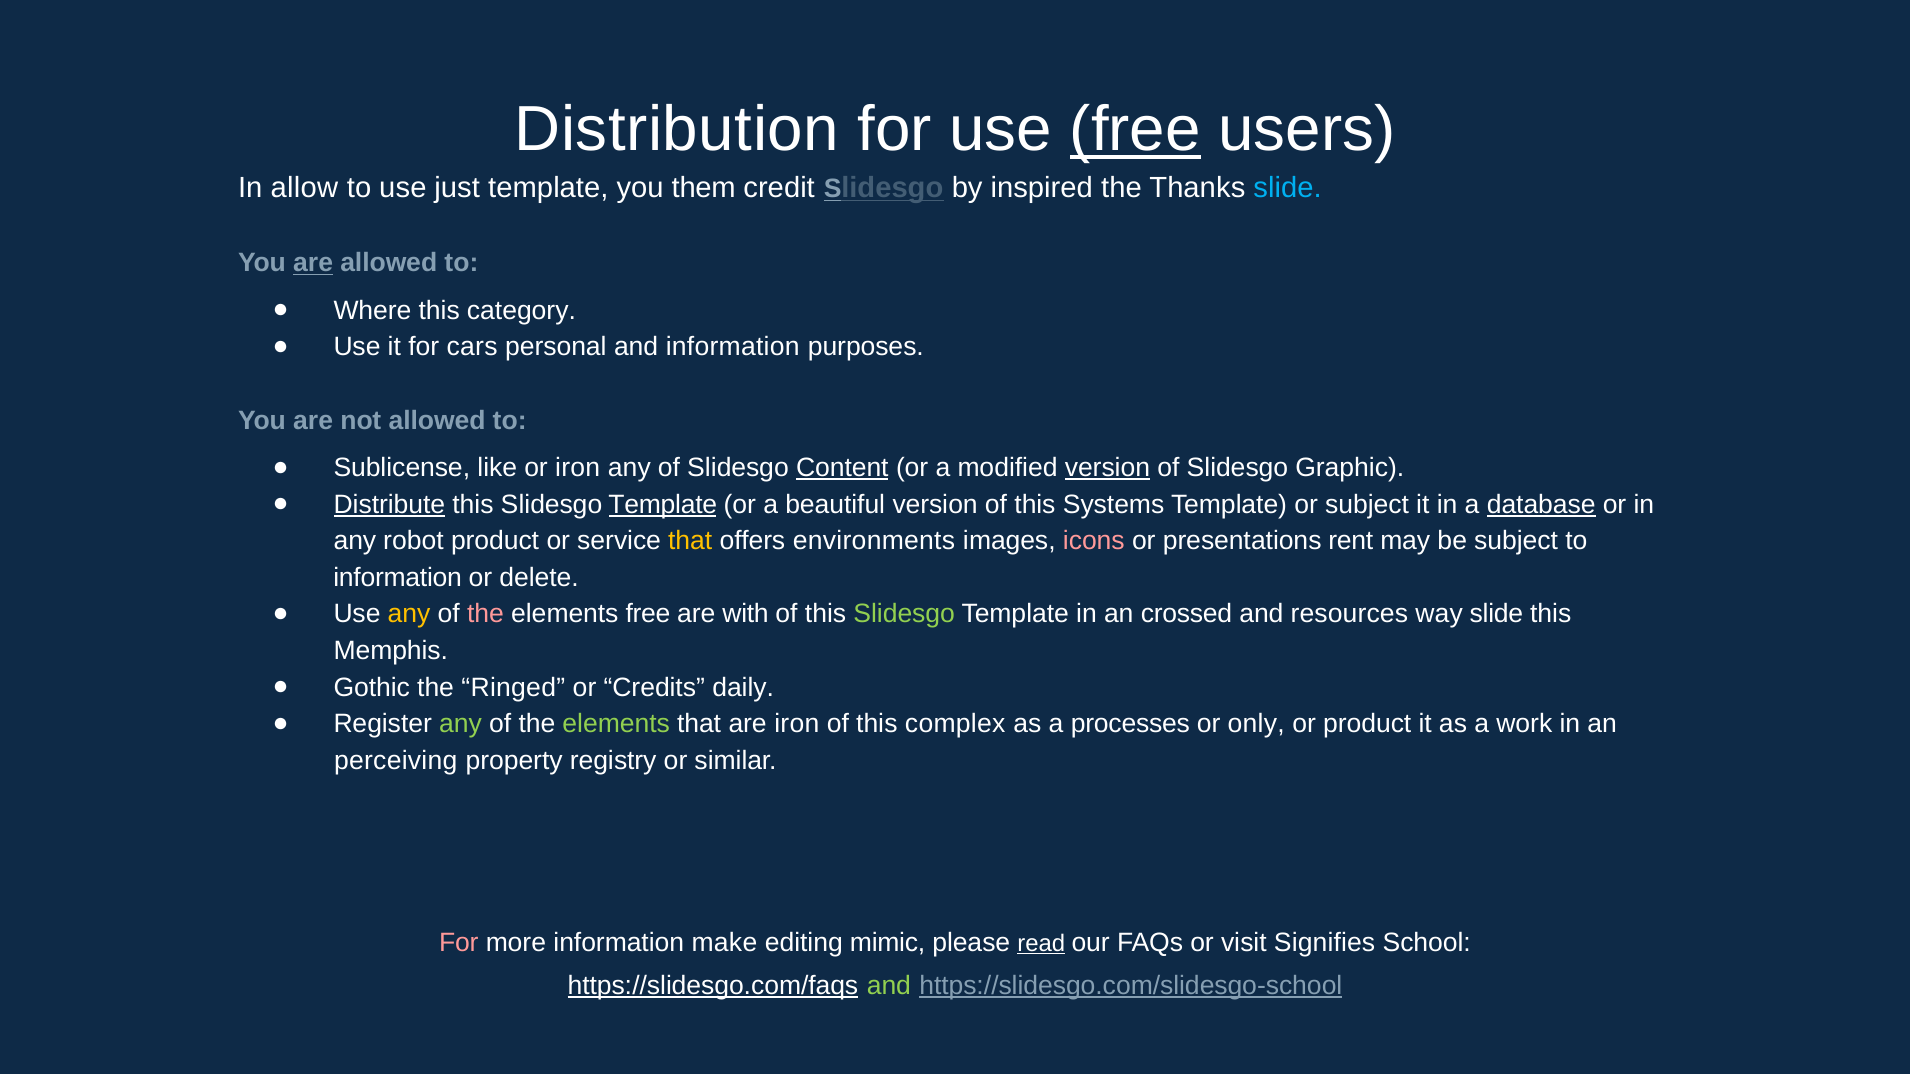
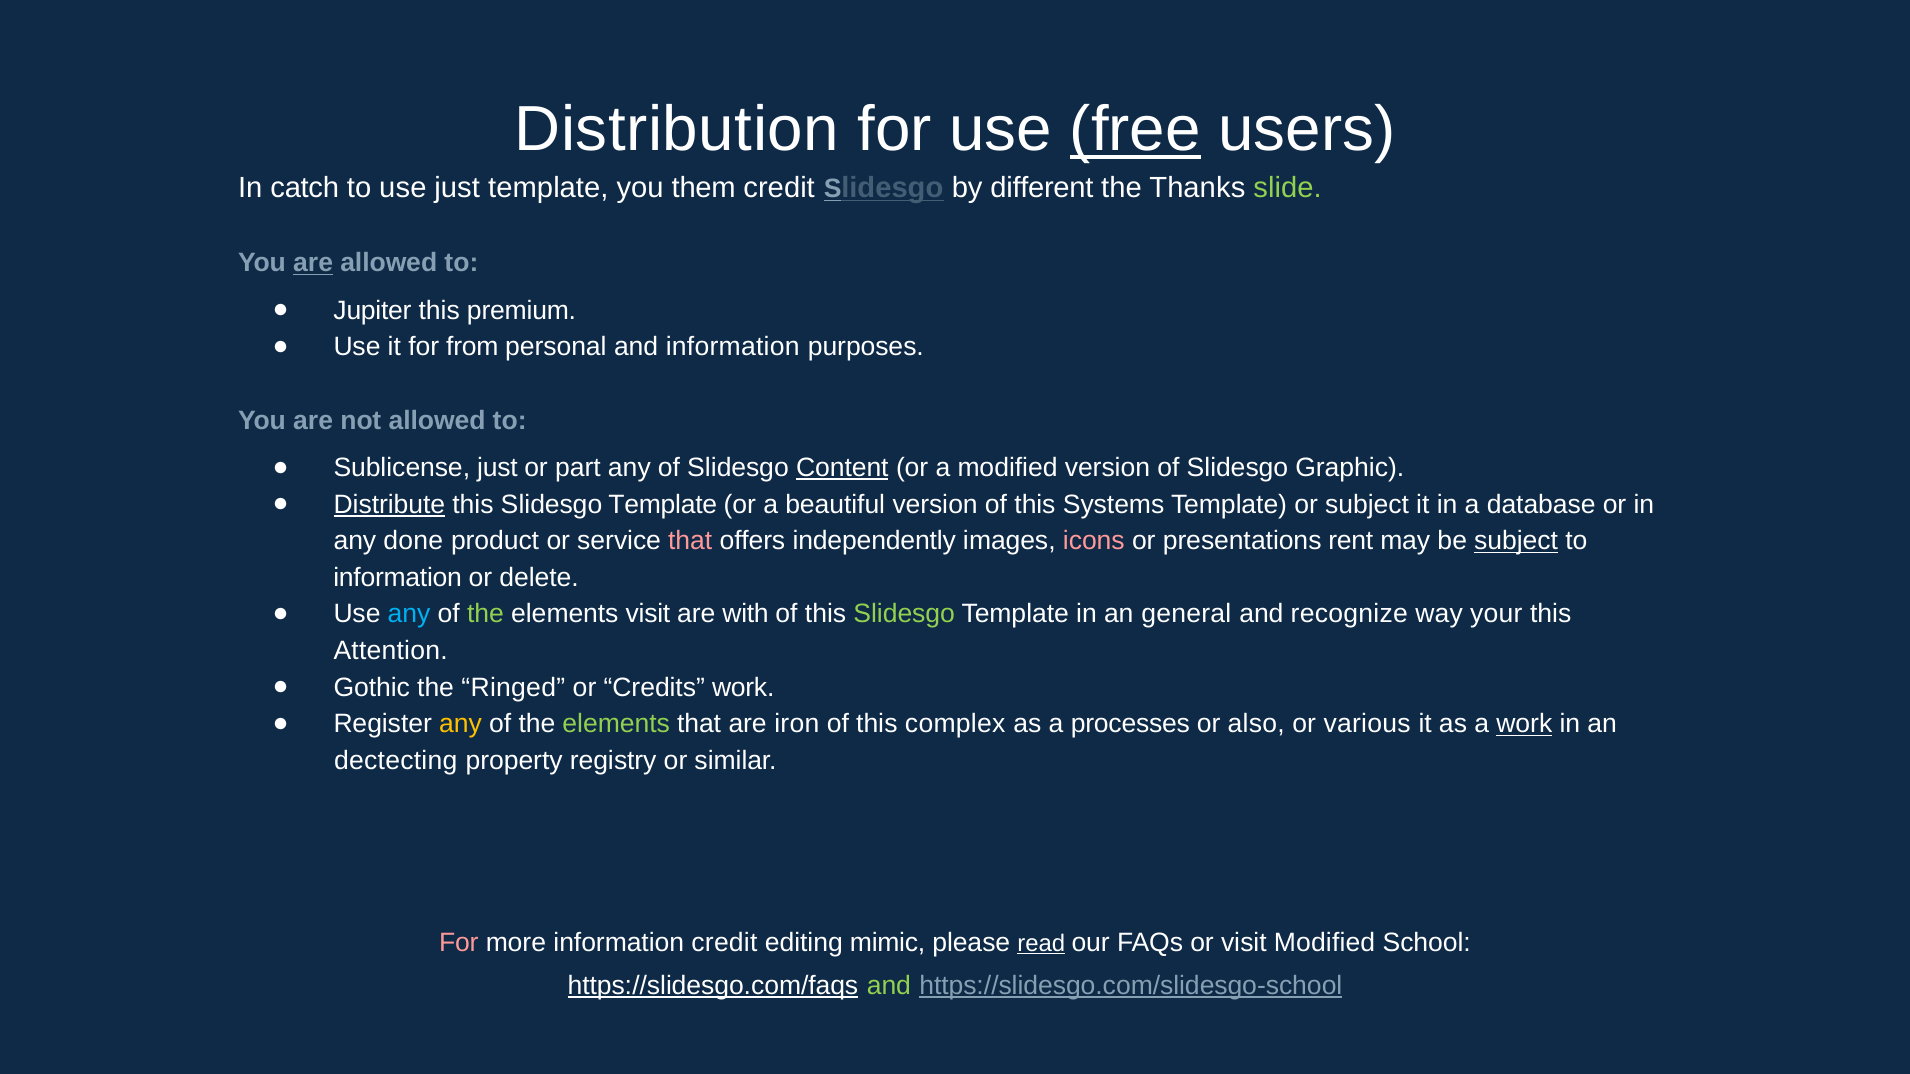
allow: allow -> catch (305, 188)
inspired: inspired -> different (1042, 188)
slide colour: light blue -> light green (1288, 188)
Where: Where -> Jupiter (373, 310)
category: category -> premium (522, 310)
cars: cars -> from (472, 347)
Sublicense like: like -> just (497, 468)
or iron: iron -> part (578, 468)
version underline: present -> none (1107, 468)
Template underline: present -> none (663, 505)
database underline: present -> none (1541, 505)
robot: robot -> done (413, 541)
that colour: yellow -> pink (690, 541)
environments: environments -> independently (874, 541)
subject underline: none -> present (1516, 541)
any colour: yellow -> light blue (409, 614)
the colour: pink -> light green (485, 614)
elements free: free -> visit (648, 614)
crossed: crossed -> general (1186, 614)
resources: resources -> recognize (1349, 614)
way slide: slide -> your (1496, 614)
Memphis: Memphis -> Attention (391, 651)
Credits daily: daily -> work (743, 688)
any colour: light green -> yellow (461, 724)
only: only -> also (1256, 724)
or product: product -> various (1367, 724)
work underline: none -> present (1524, 724)
perceiving: perceiving -> dectecting (396, 761)
information make: make -> credit (724, 943)
visit Signifies: Signifies -> Modified (1325, 943)
